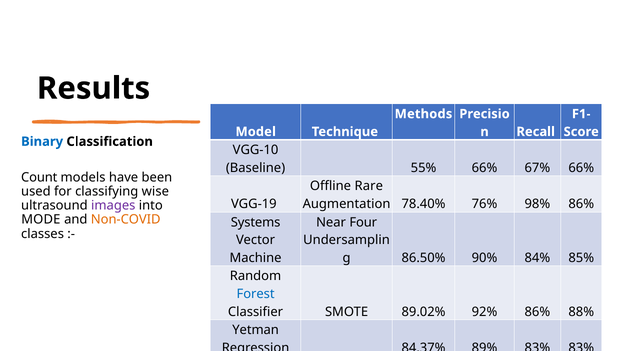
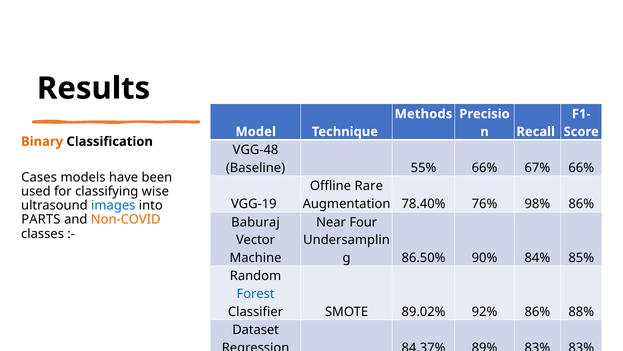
Binary colour: blue -> orange (42, 141)
VGG-10: VGG-10 -> VGG-48 (256, 150)
Count: Count -> Cases (39, 177)
images colour: purple -> blue (113, 205)
MODE: MODE -> PARTS (41, 219)
Systems: Systems -> Baburaj (255, 222)
Yetman: Yetman -> Dataset (256, 330)
